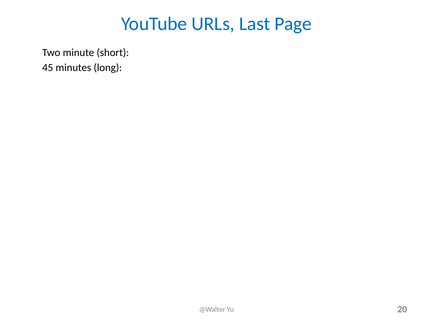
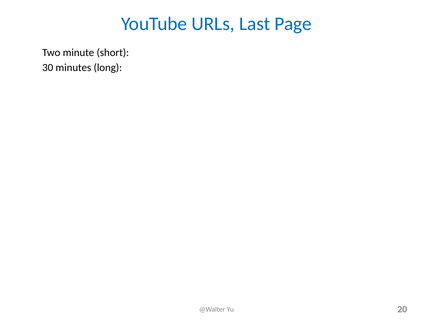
45: 45 -> 30 (48, 68)
